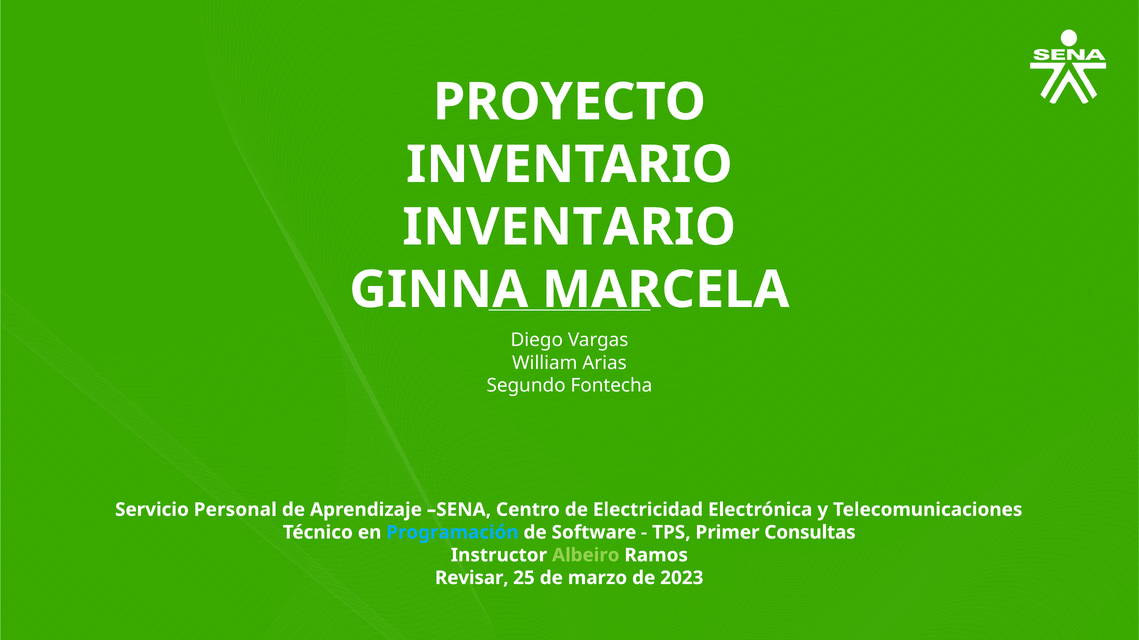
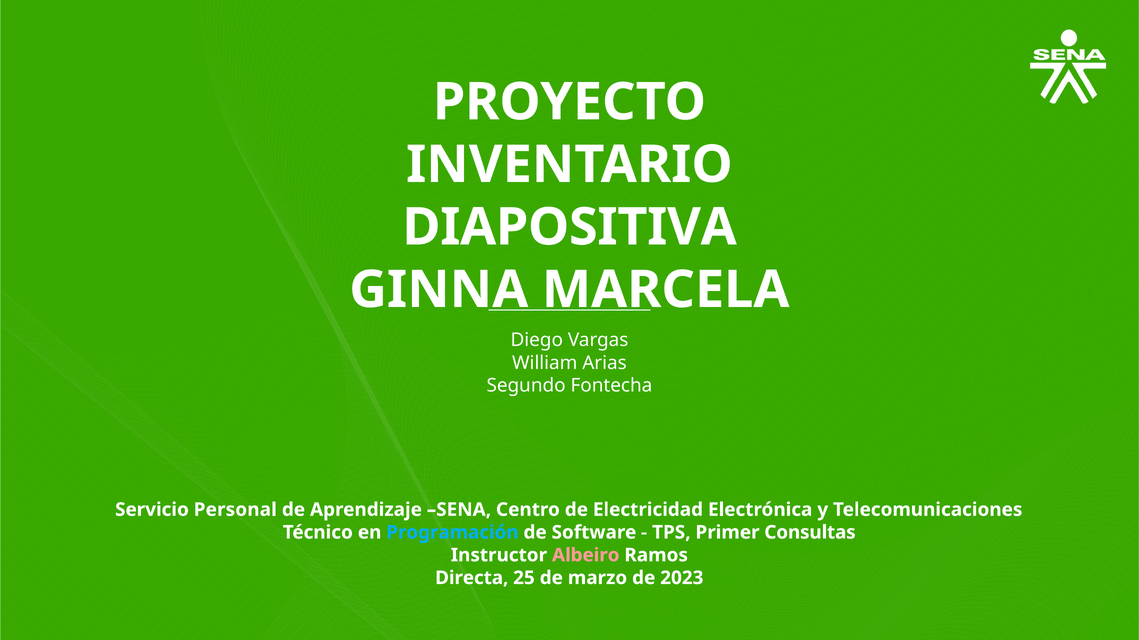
INVENTARIO: INVENTARIO -> DIAPOSITIVA (570, 227)
Albeiro colour: light green -> pink (586, 556)
Revisar: Revisar -> Directa (472, 578)
